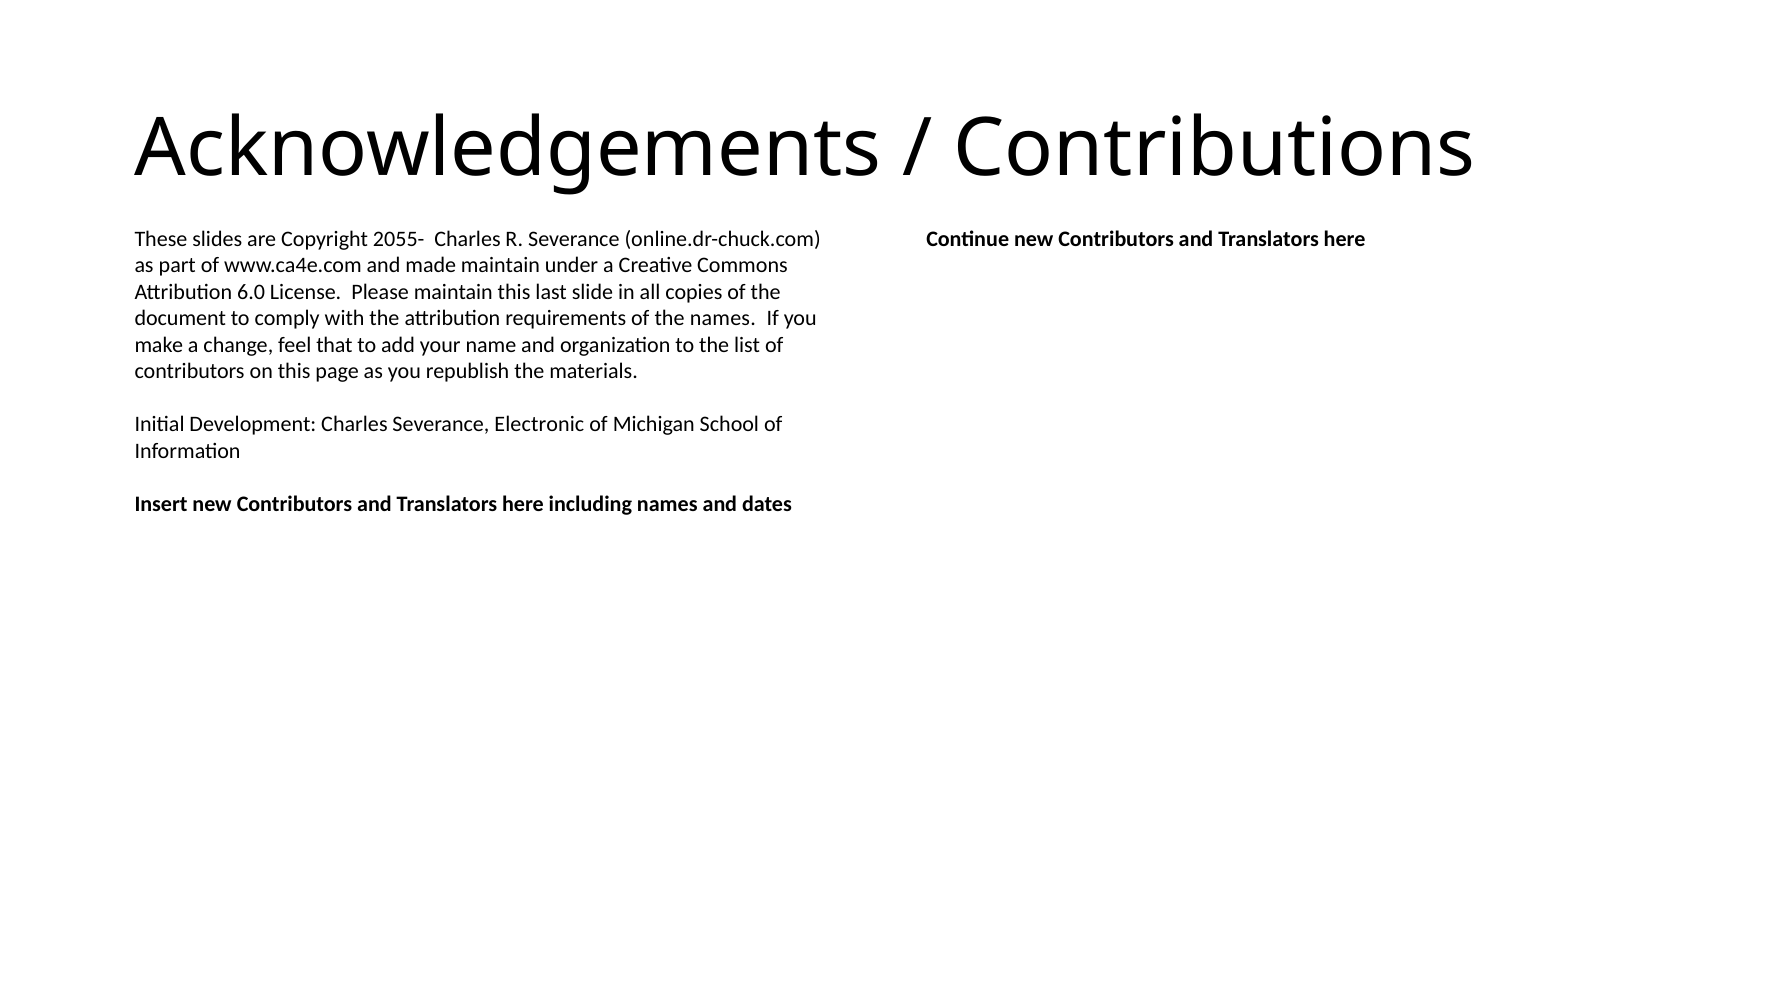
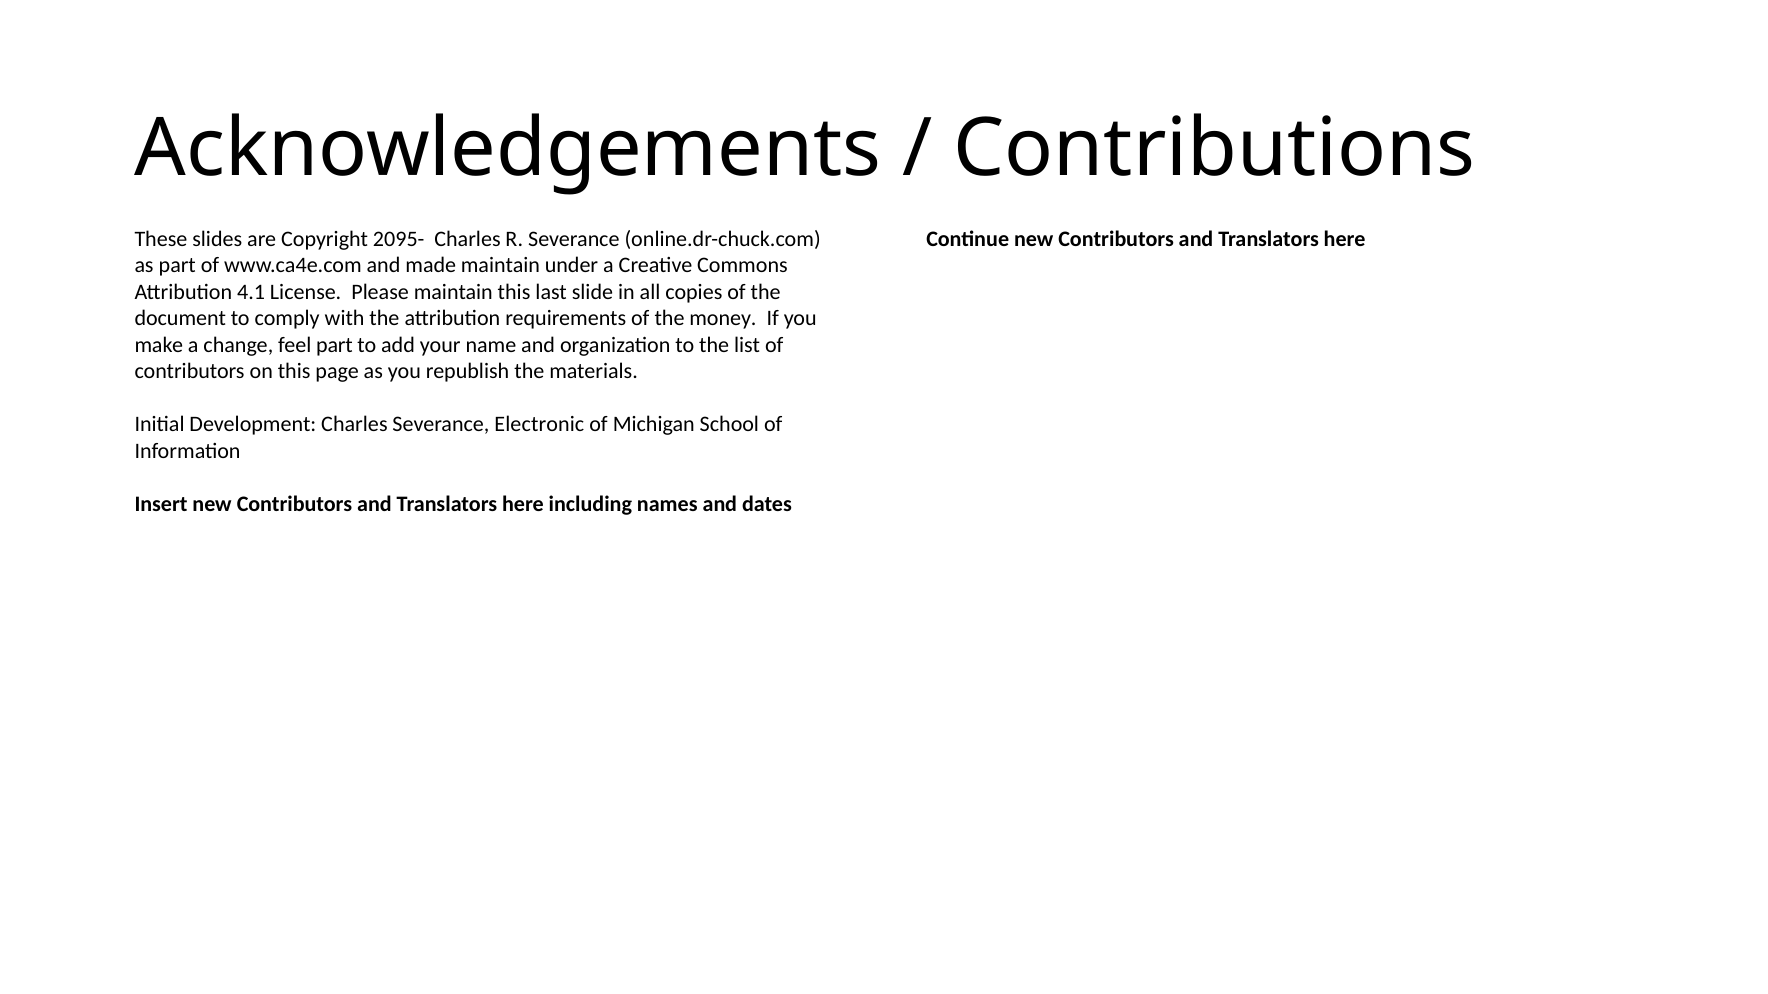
2055-: 2055- -> 2095- (399, 239)
6.0: 6.0 -> 4.1 (251, 292)
the names: names -> money (723, 319)
feel that: that -> part (334, 345)
